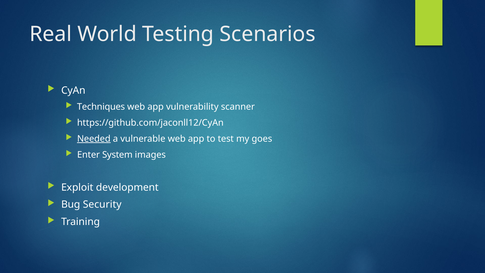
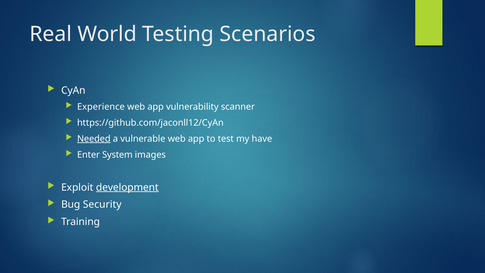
Techniques: Techniques -> Experience (101, 107)
goes: goes -> have (262, 139)
development underline: none -> present (127, 187)
